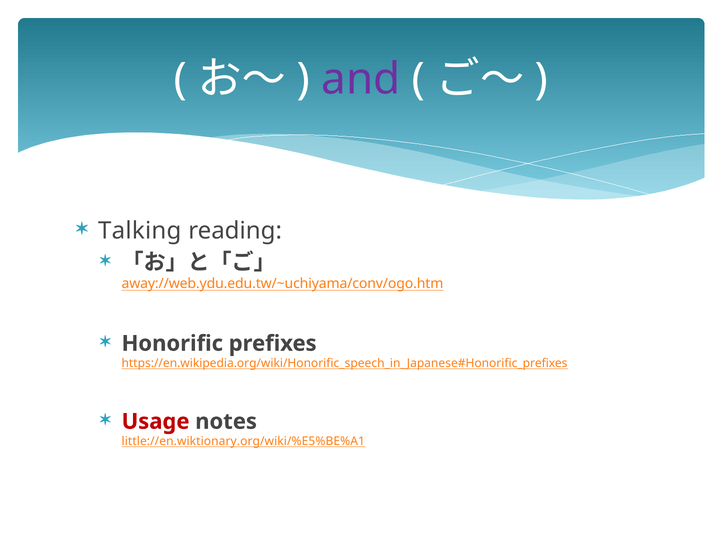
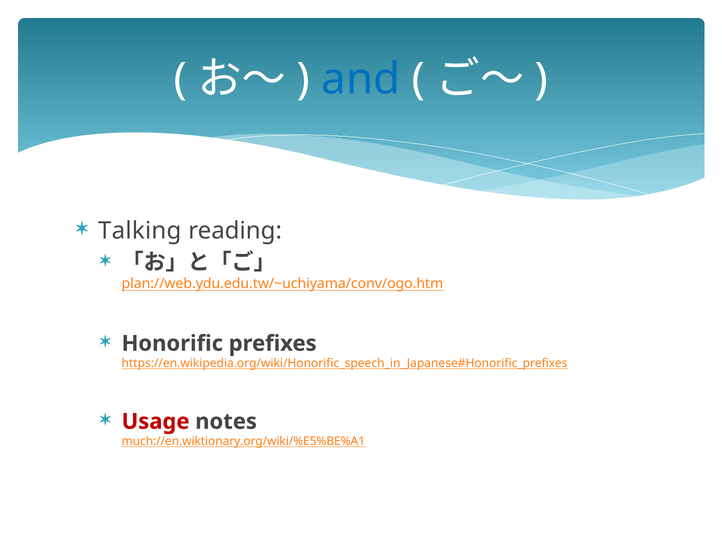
and colour: purple -> blue (361, 79)
away://web.ydu.edu.tw/~uchiyama/conv/ogo.htm: away://web.ydu.edu.tw/~uchiyama/conv/ogo.htm -> plan://web.ydu.edu.tw/~uchiyama/conv/ogo.htm (282, 284)
little://en.wiktionary.org/wiki/%E5%BE%A1: little://en.wiktionary.org/wiki/%E5%BE%A1 -> much://en.wiktionary.org/wiki/%E5%BE%A1 (243, 442)
